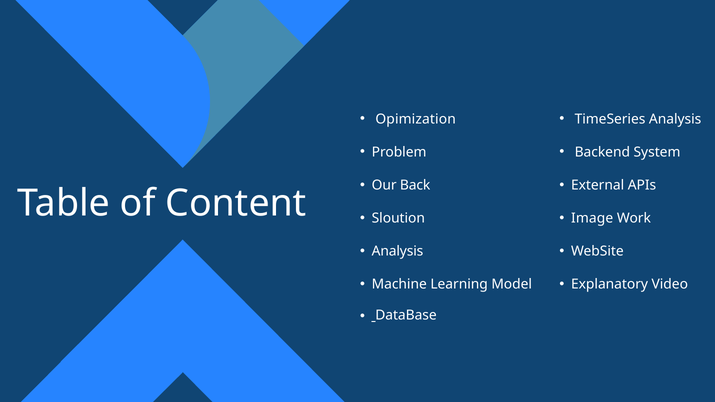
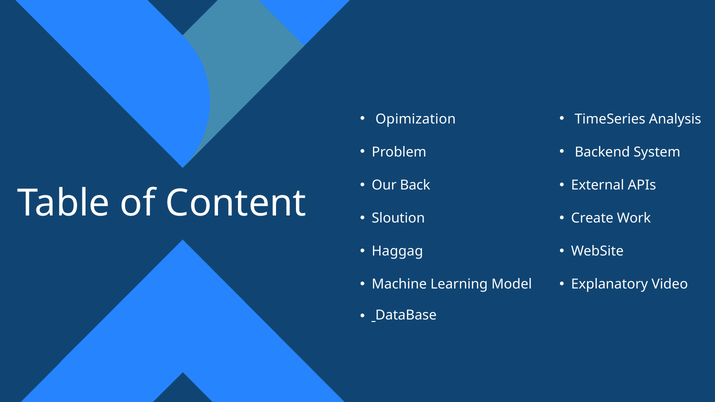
Image: Image -> Create (592, 218)
Analysis: Analysis -> Haggag (397, 251)
